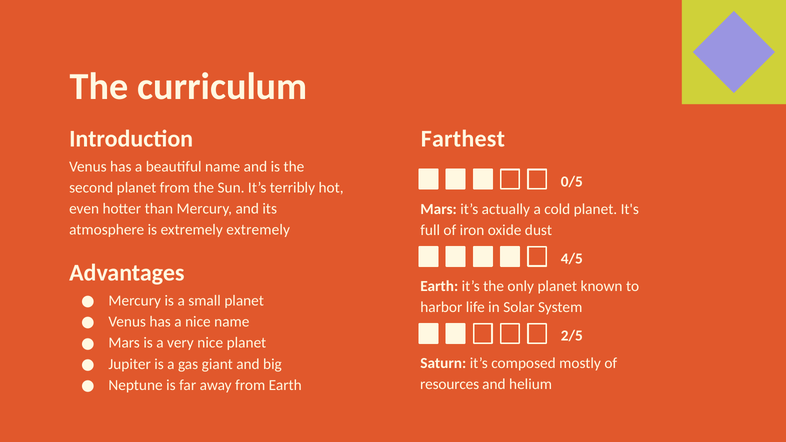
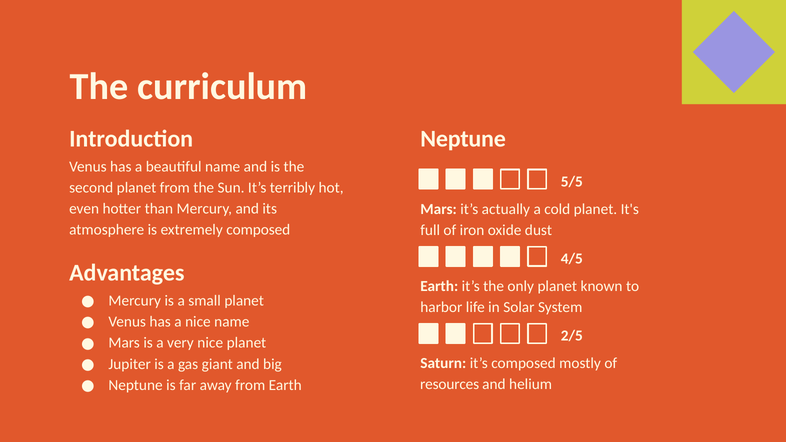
Farthest: Farthest -> Neptune (463, 139)
0/5: 0/5 -> 5/5 (572, 182)
extremely extremely: extremely -> composed (258, 230)
